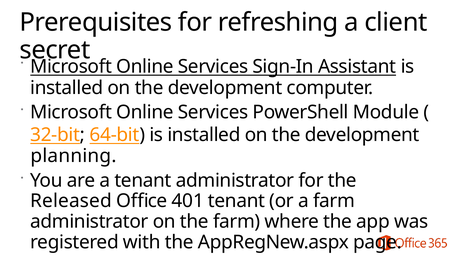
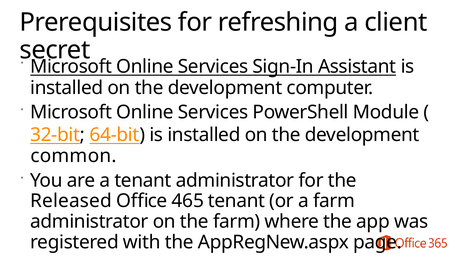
planning: planning -> common (74, 156)
401: 401 -> 465 (188, 201)
